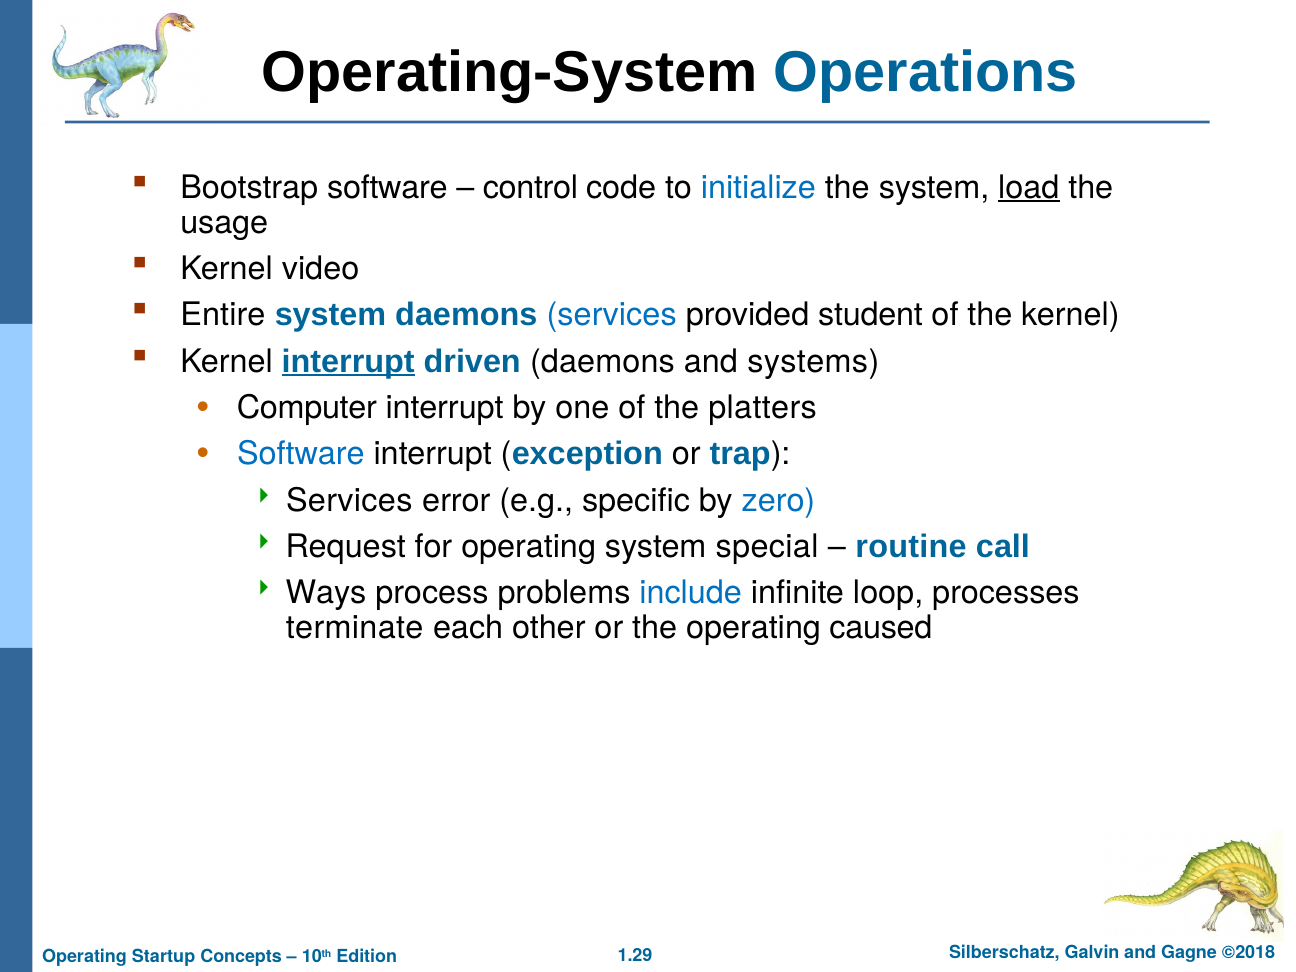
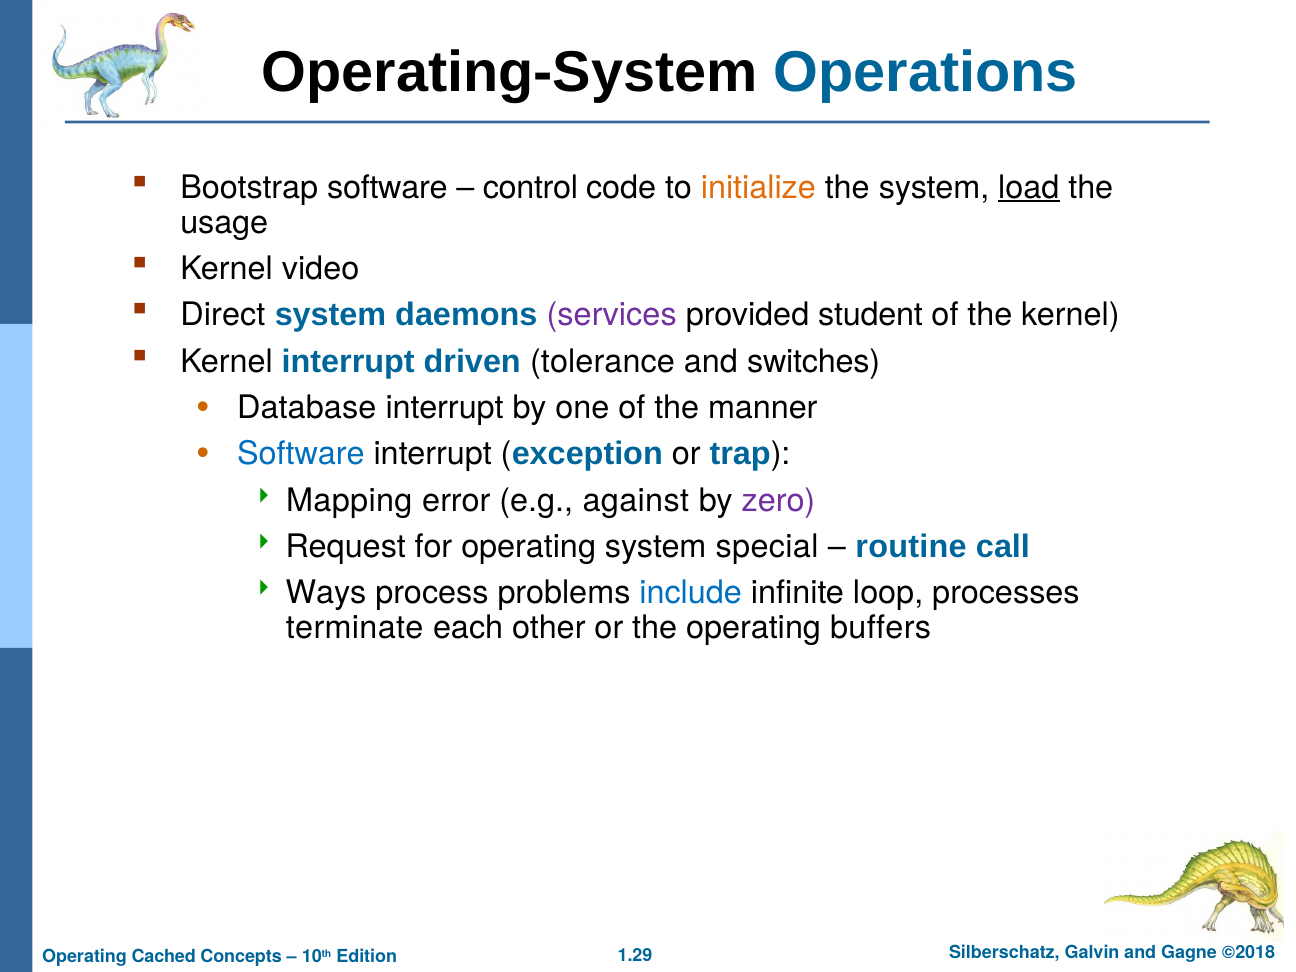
initialize colour: blue -> orange (758, 187)
Entire: Entire -> Direct (223, 315)
services colour: blue -> purple (612, 315)
interrupt underline: present -> none (348, 361)
driven daemons: daemons -> tolerance (603, 361)
systems: systems -> switches (814, 361)
Computer: Computer -> Database (307, 408)
platters: platters -> manner (763, 408)
Services: Services -> Mapping (349, 500)
specific: specific -> against (636, 500)
zero colour: blue -> purple (778, 500)
caused: caused -> buffers (881, 628)
Startup: Startup -> Cached (164, 957)
